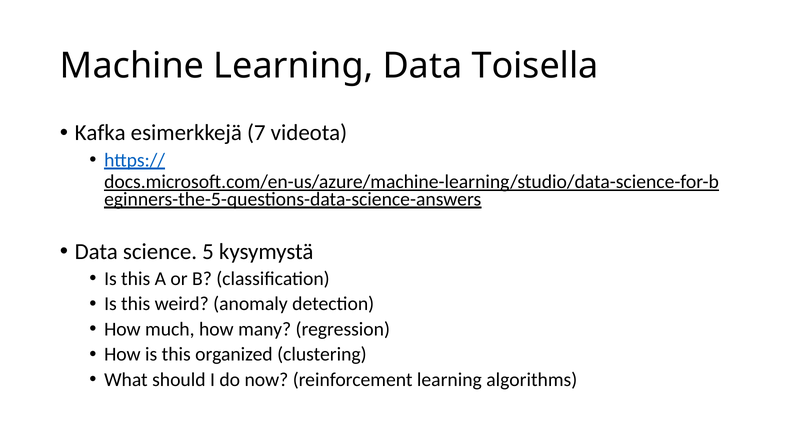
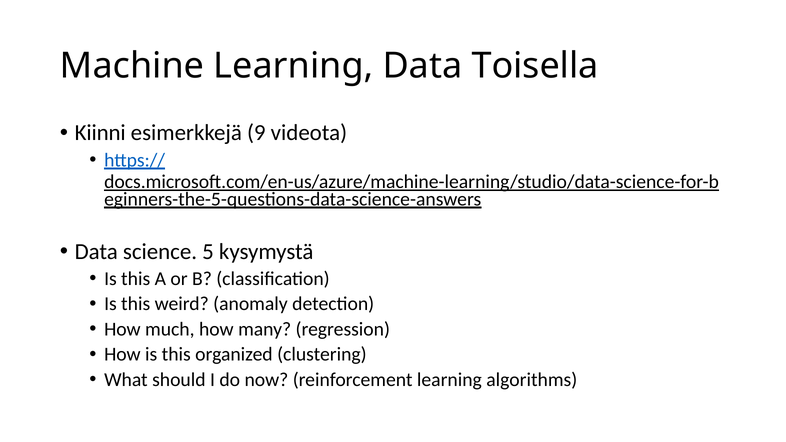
Kafka: Kafka -> Kiinni (100, 133)
7: 7 -> 9 (256, 133)
